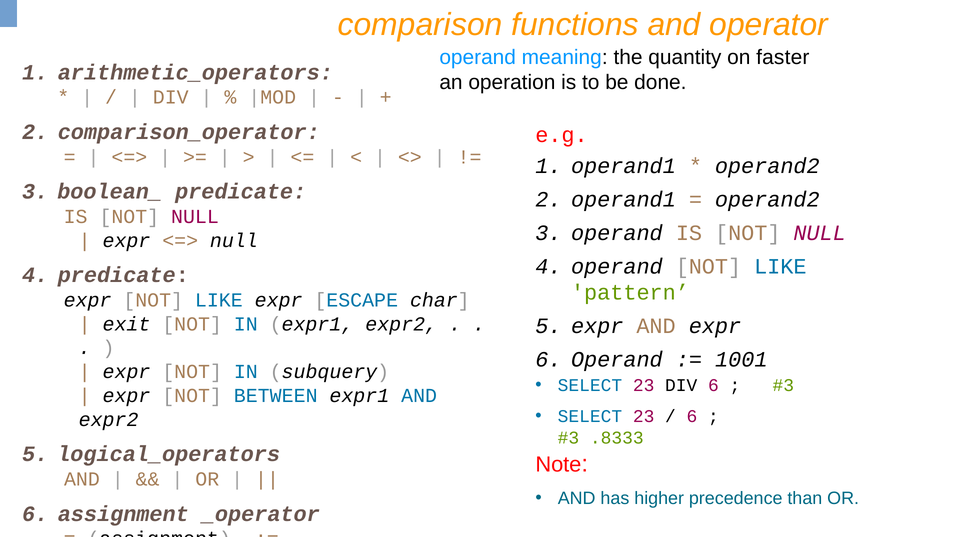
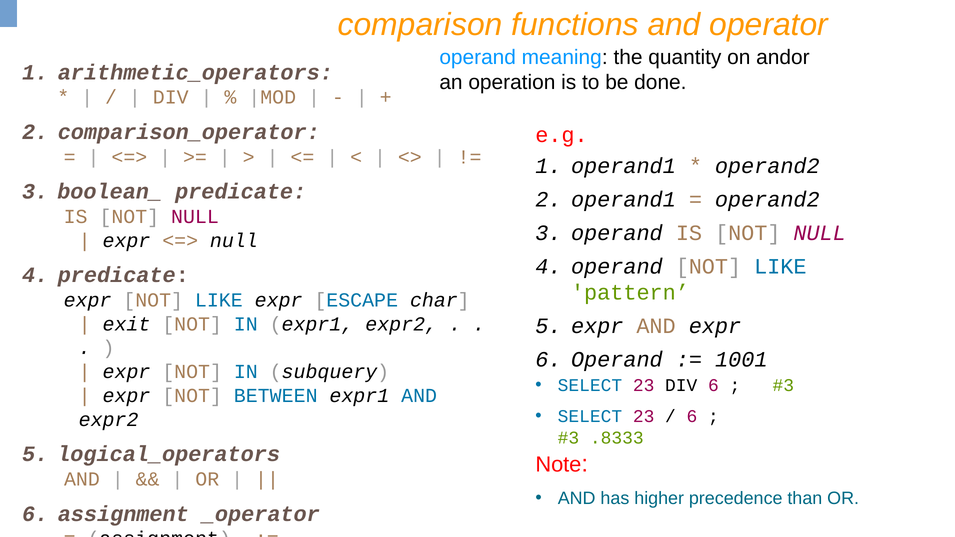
faster: faster -> andor (783, 57)
